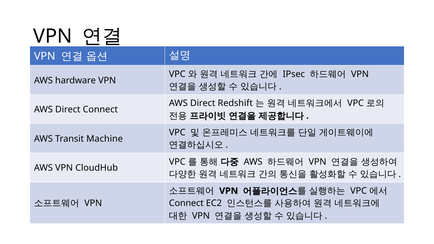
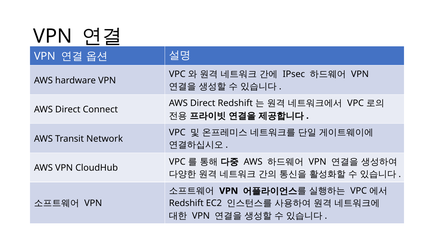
Machine: Machine -> Network (105, 139)
Connect: Connect -> Redshift (186, 203)
